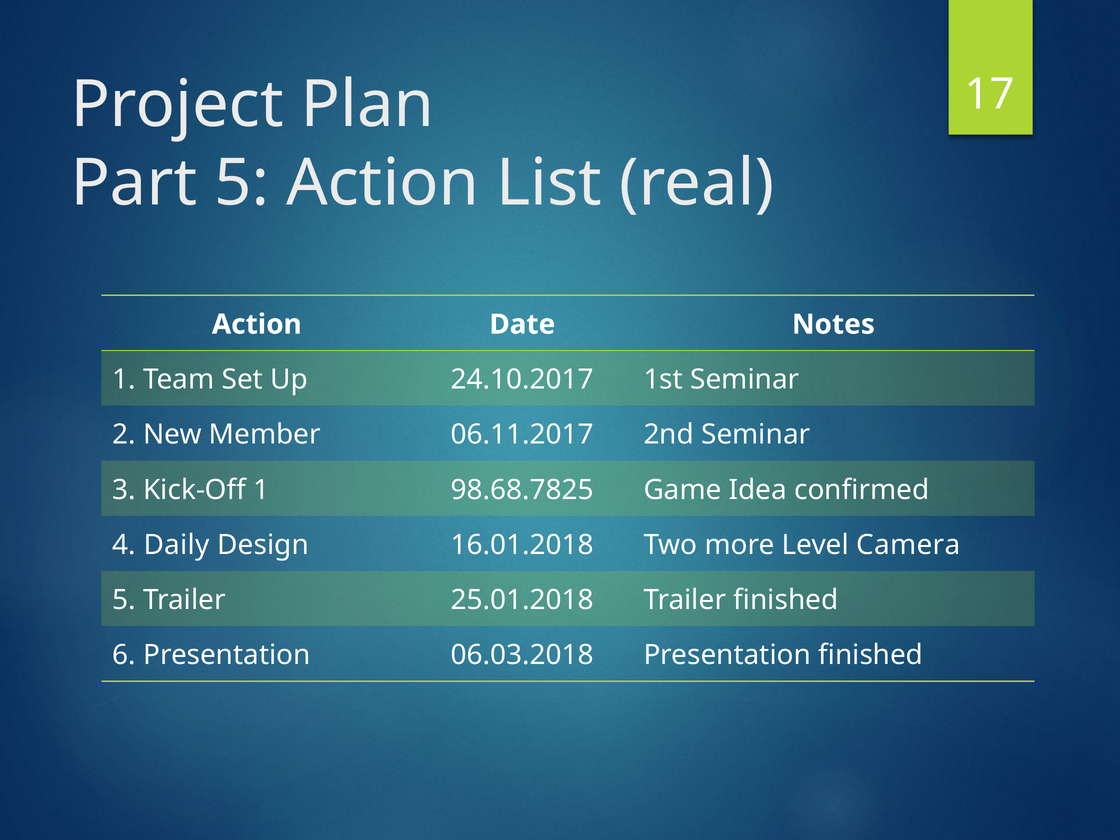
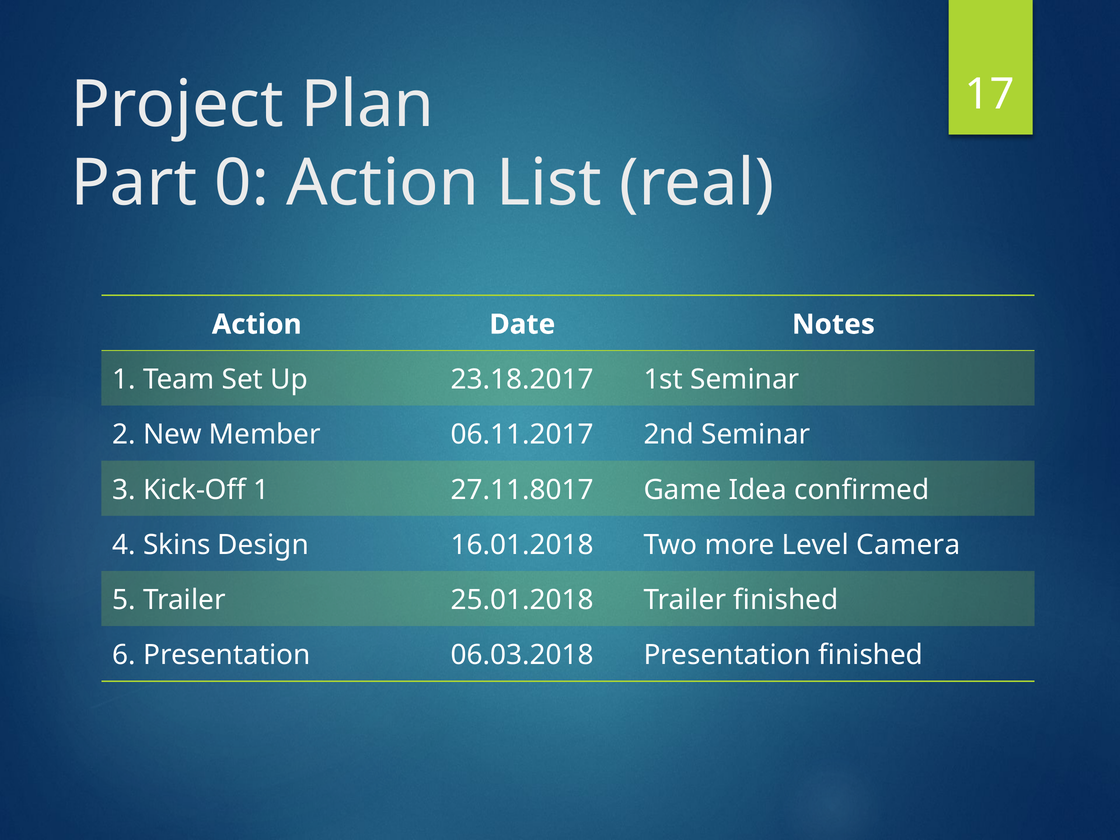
Part 5: 5 -> 0 (242, 183)
24.10.2017: 24.10.2017 -> 23.18.2017 (522, 380)
98.68.7825: 98.68.7825 -> 27.11.8017 (522, 490)
Daily: Daily -> Skins (177, 545)
